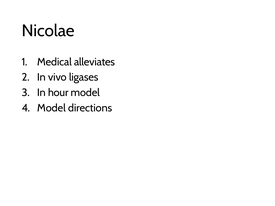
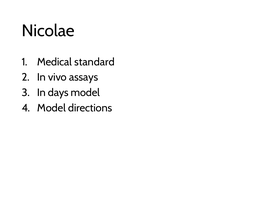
alleviates: alleviates -> standard (94, 62)
ligases: ligases -> assays (84, 77)
hour: hour -> days (58, 93)
